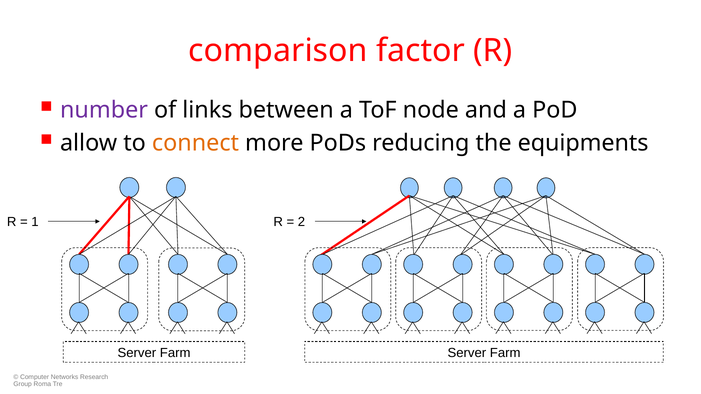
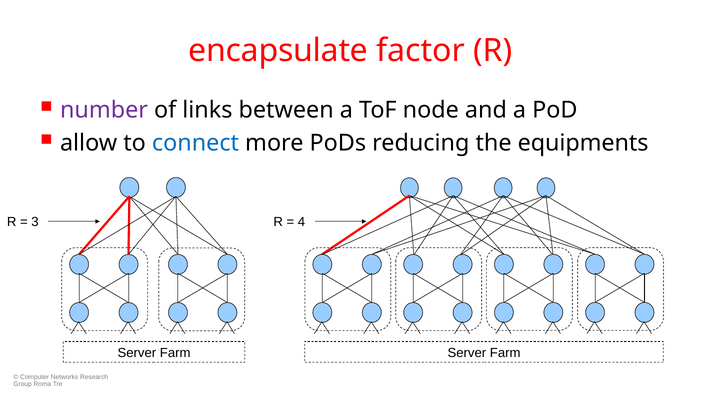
comparison: comparison -> encapsulate (278, 51)
connect colour: orange -> blue (195, 143)
1: 1 -> 3 (35, 222)
2: 2 -> 4 (302, 222)
